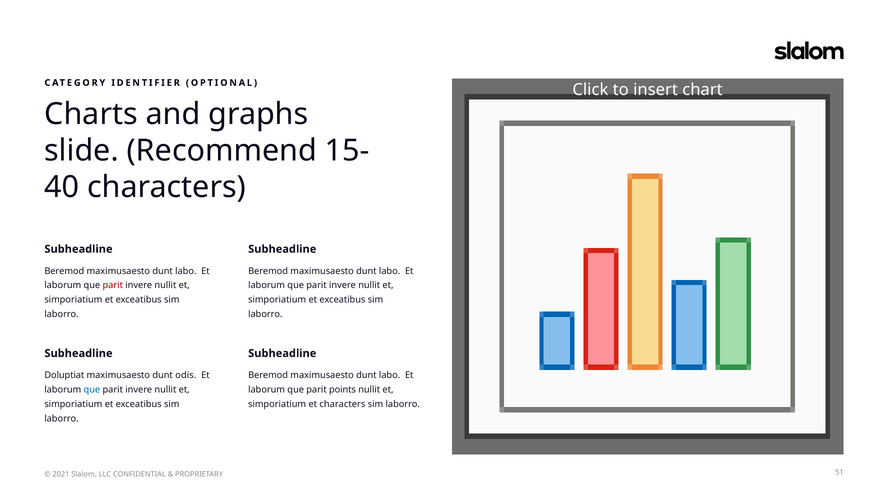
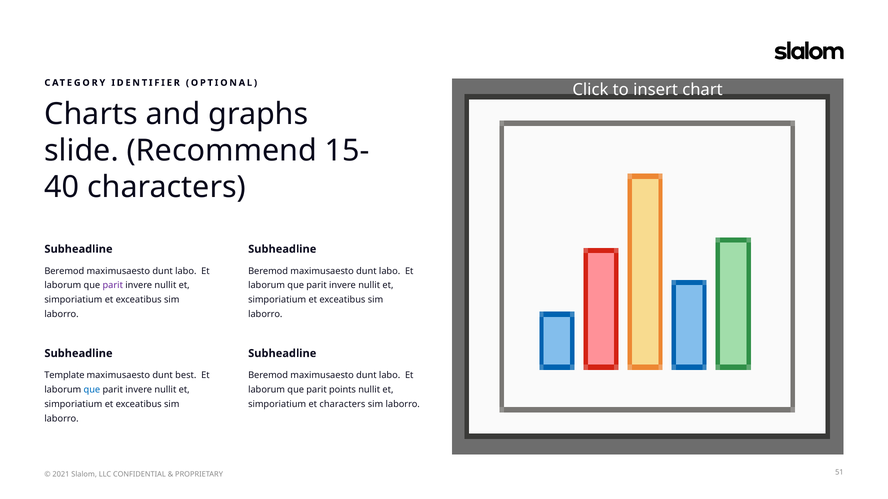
parit colour: red -> purple (113, 286)
Doluptiat: Doluptiat -> Template (64, 376)
odis: odis -> best (186, 376)
